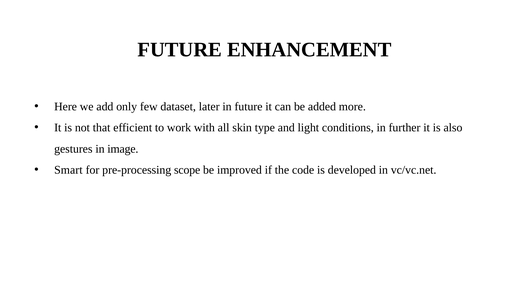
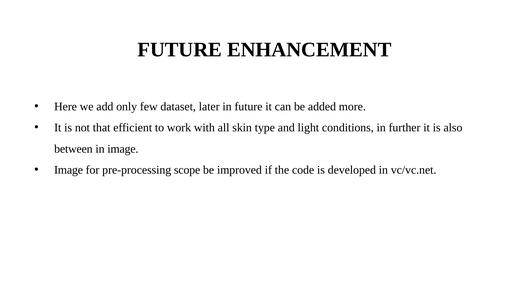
gestures: gestures -> between (73, 149)
Smart: Smart -> Image (69, 170)
